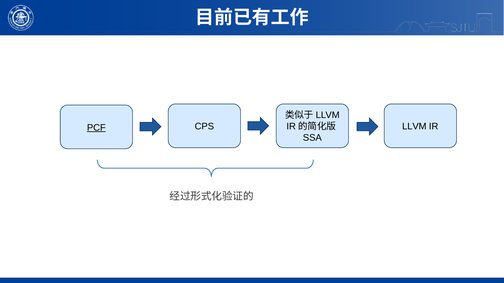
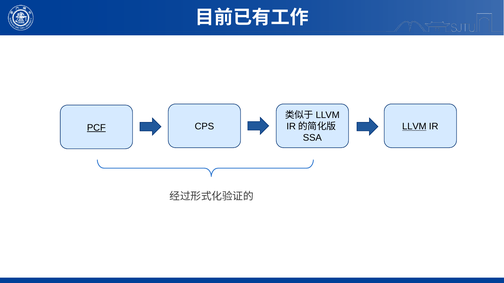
LLVM underline: none -> present (414, 127)
